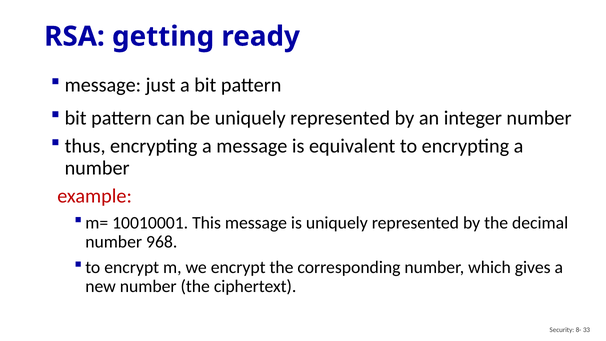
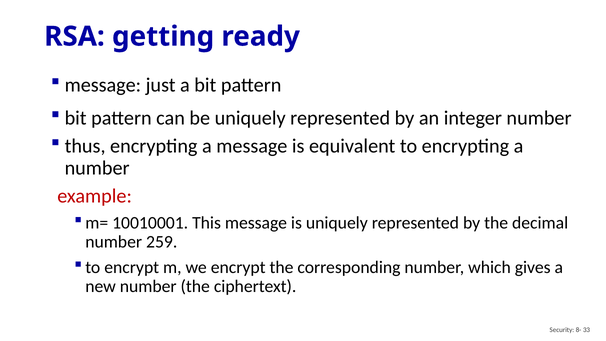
968: 968 -> 259 (162, 242)
